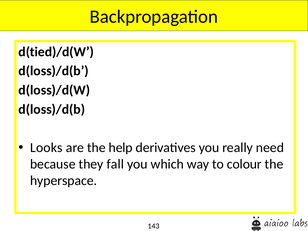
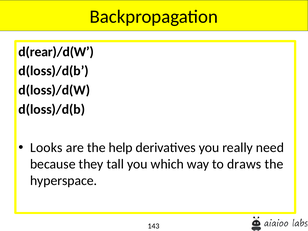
d(tied)/d(W: d(tied)/d(W -> d(rear)/d(W (56, 52)
fall: fall -> tall (115, 164)
colour: colour -> draws (244, 164)
